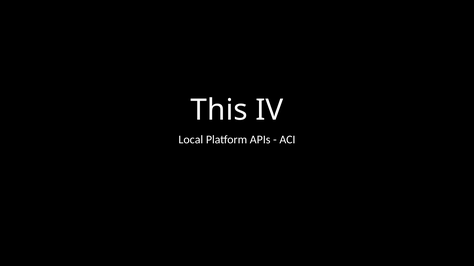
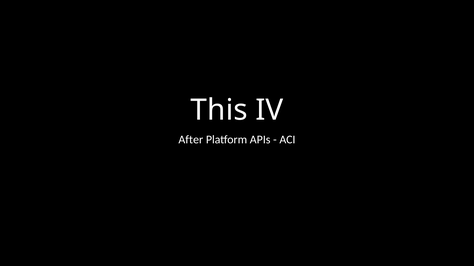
Local: Local -> After (191, 140)
